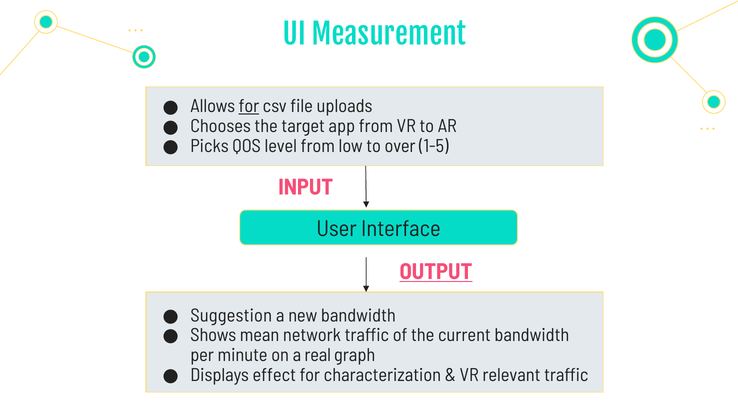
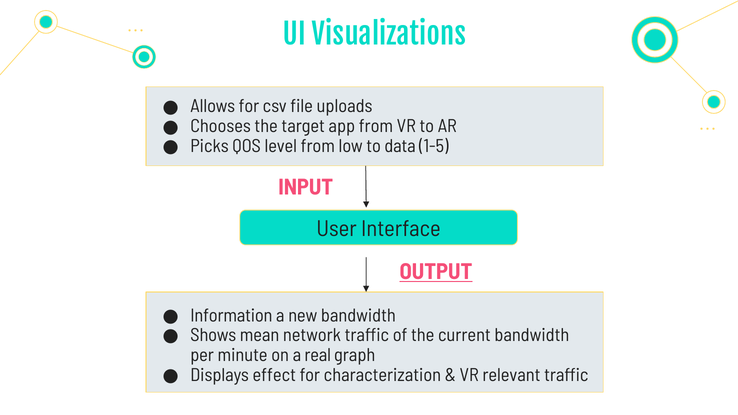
Measurement: Measurement -> Visualizations (389, 35)
for underline: present -> none (249, 106)
over: over -> data (400, 146)
Suggestion: Suggestion -> Information (231, 316)
